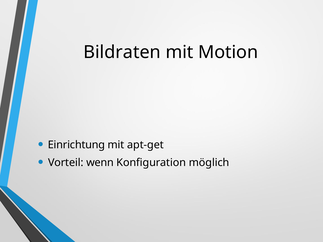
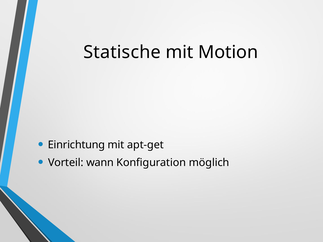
Bildraten: Bildraten -> Statische (122, 52)
wenn: wenn -> wann (100, 163)
